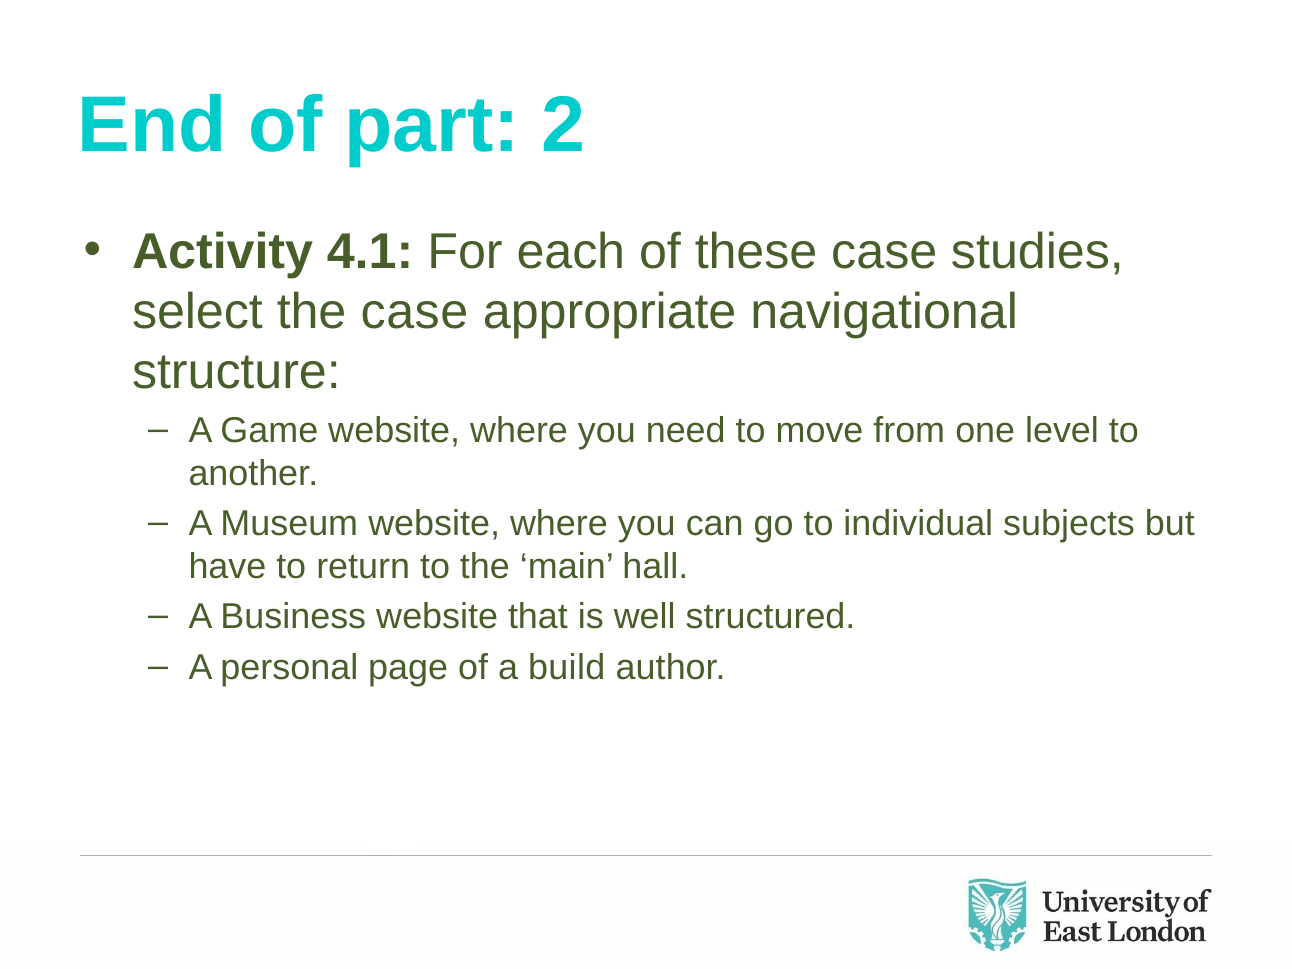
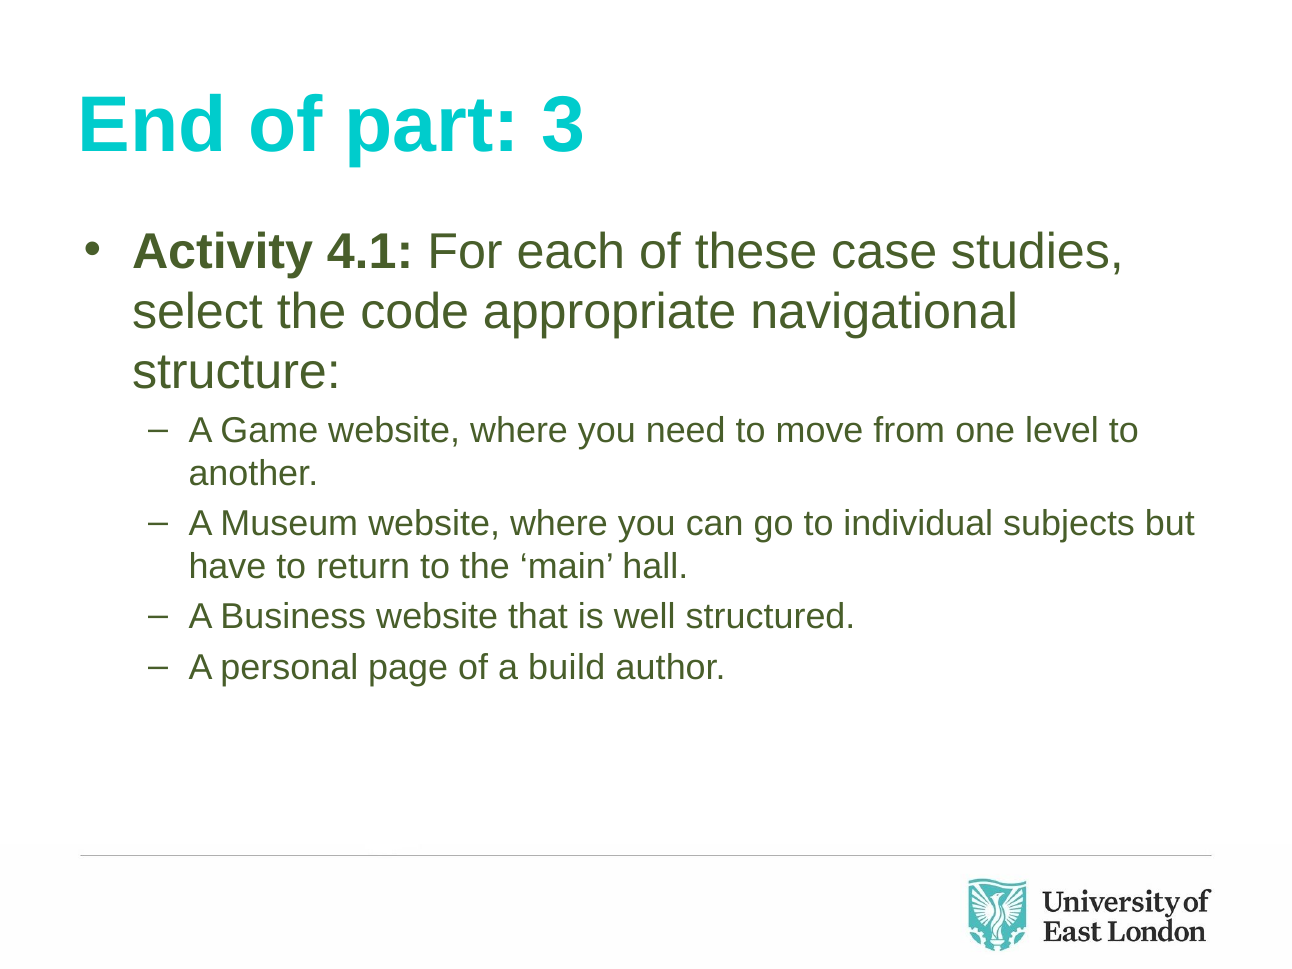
2: 2 -> 3 (564, 125)
the case: case -> code (415, 312)
